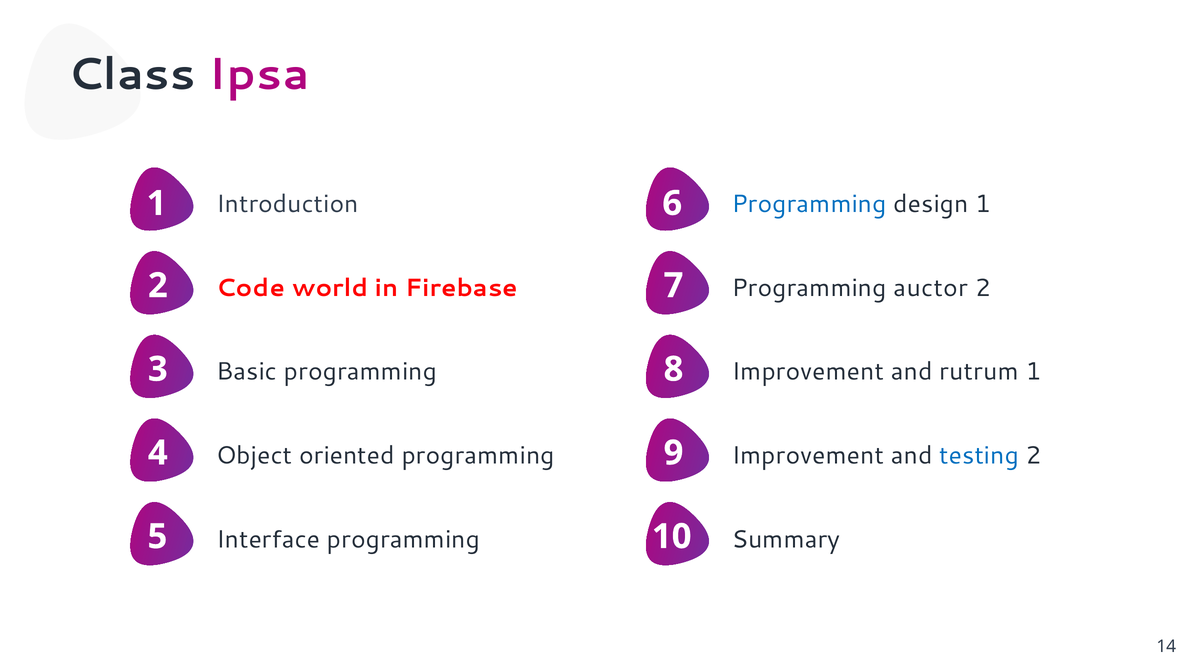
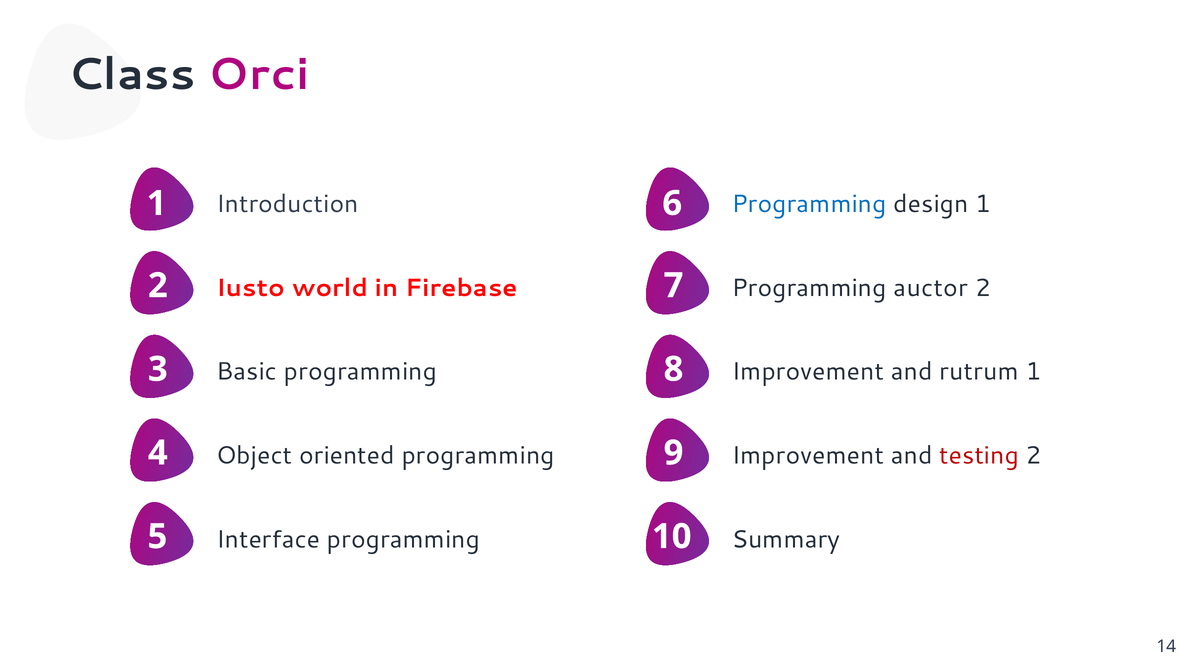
Ipsa: Ipsa -> Orci (259, 74)
Code: Code -> Iusto (251, 288)
testing colour: blue -> red (979, 455)
